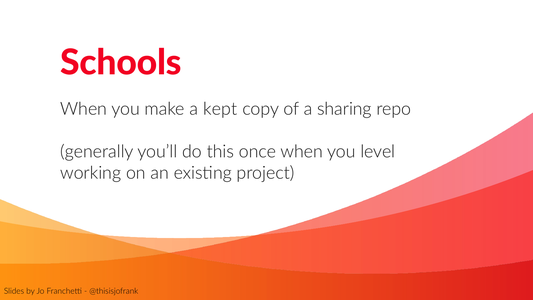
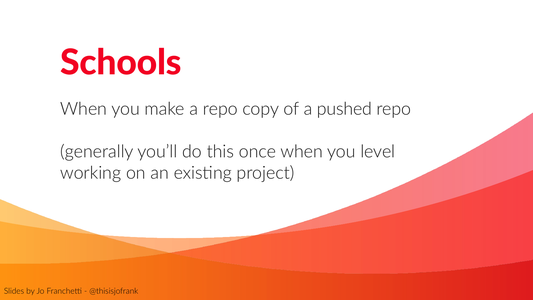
a kept: kept -> repo (220, 109)
sharing: sharing -> pushed (344, 109)
